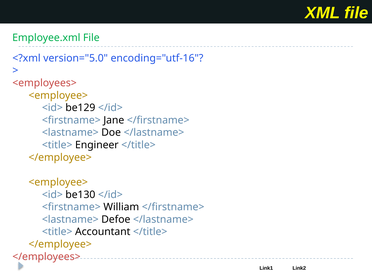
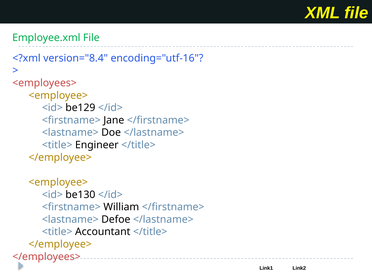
version="5.0: version="5.0 -> version="8.4 (76, 58)
